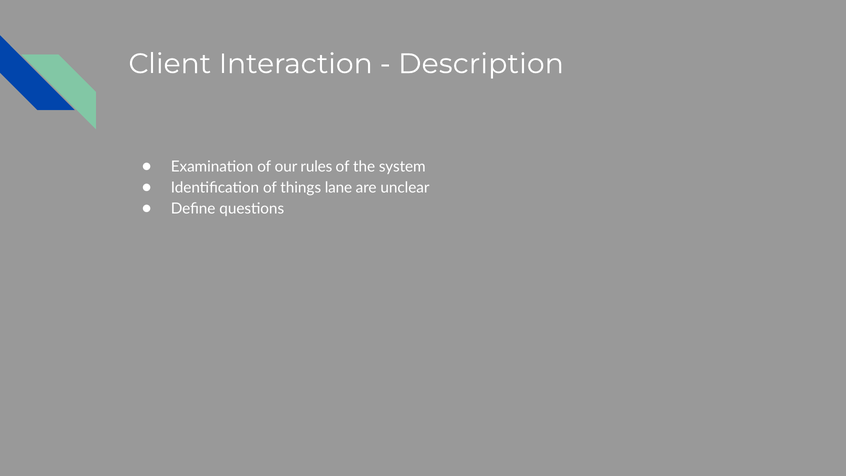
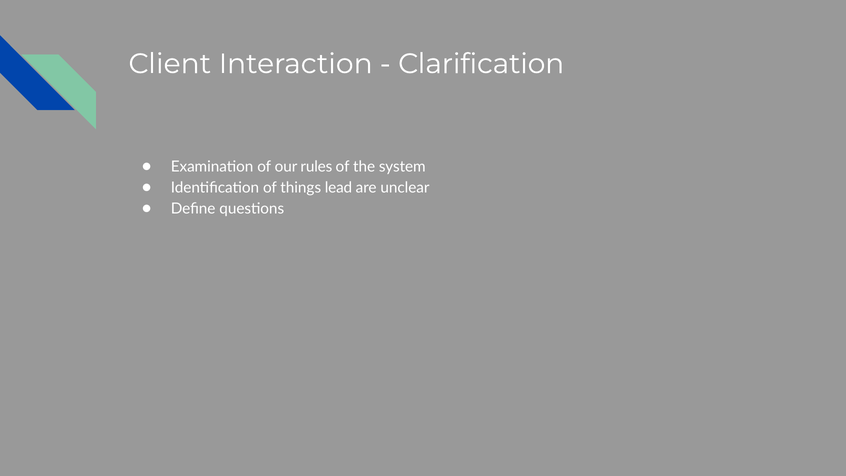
Description: Description -> Clarification (481, 64)
lane: lane -> lead (338, 188)
